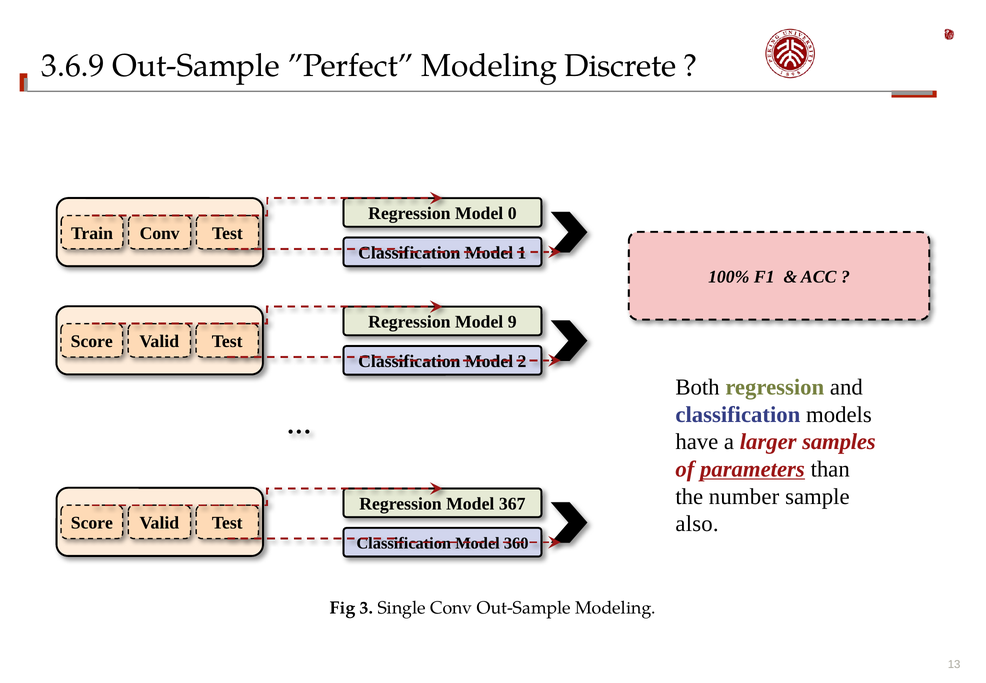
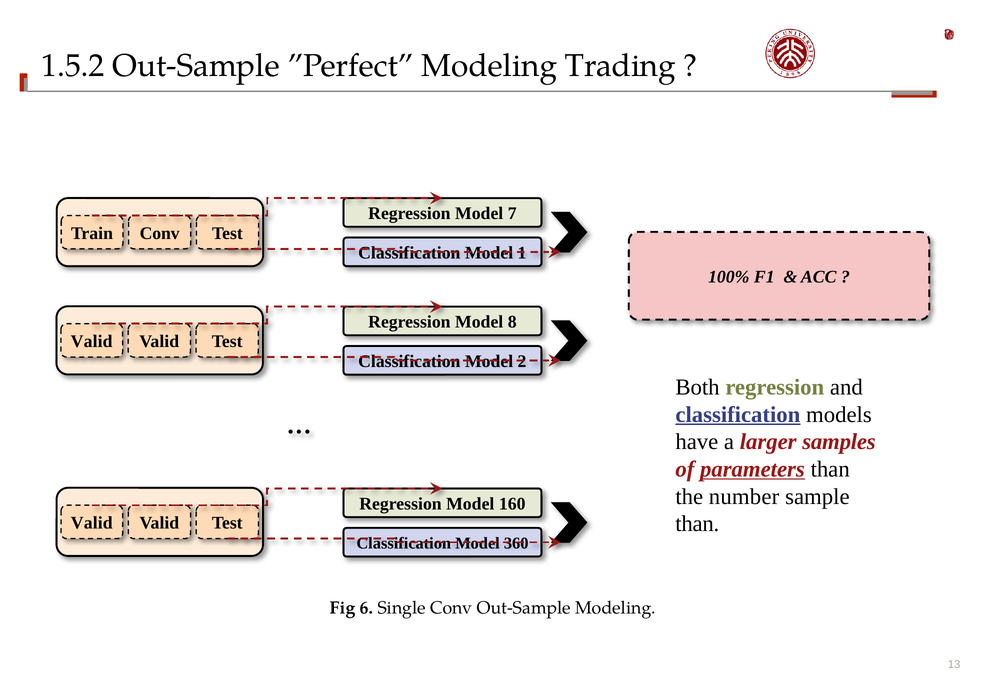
3.6.9: 3.6.9 -> 1.5.2 (73, 66)
Discrete: Discrete -> Trading (620, 66)
0: 0 -> 7 (512, 214)
9: 9 -> 8 (512, 322)
Score: Score -> Valid (92, 342)
classification underline: none -> present (738, 415)
367: 367 -> 160 (512, 504)
also: also -> than (697, 524)
Score: Score -> Valid (92, 523)
3: 3 -> 6 (366, 608)
